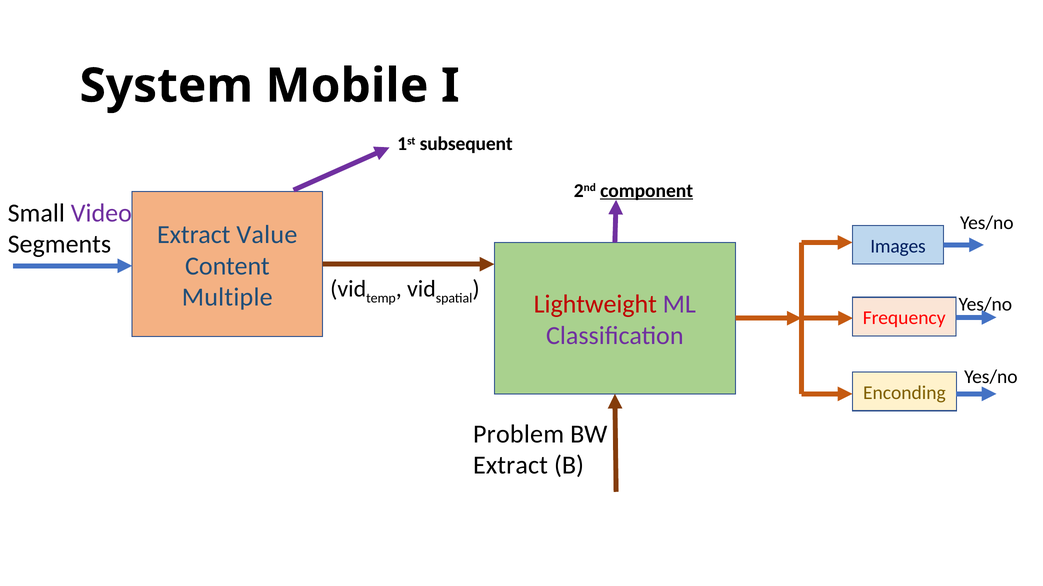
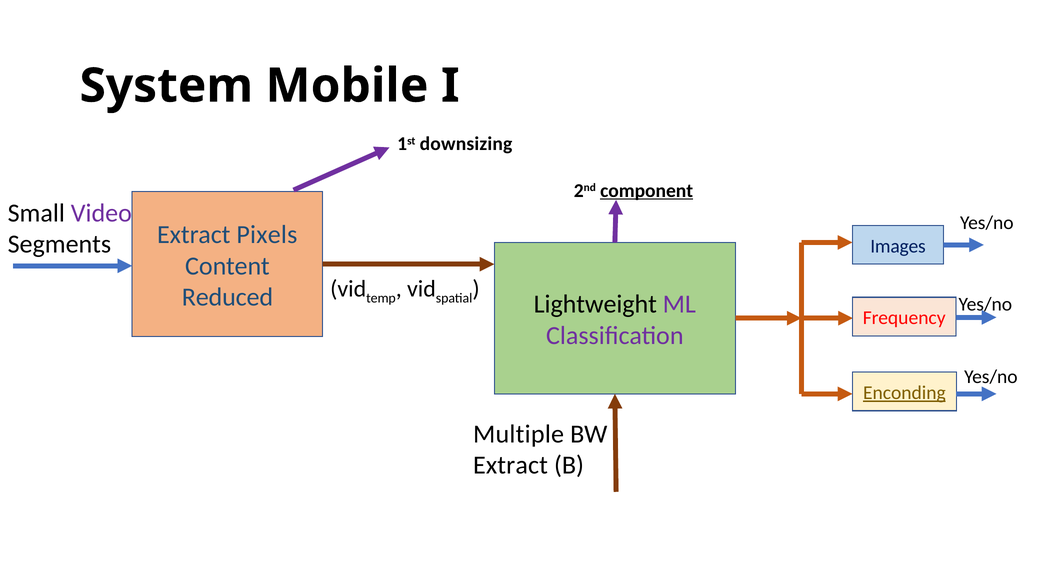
subsequent: subsequent -> downsizing (466, 144)
Value: Value -> Pixels (267, 235)
Multiple: Multiple -> Reduced (227, 298)
Lightweight colour: red -> black (595, 305)
Enconding underline: none -> present (904, 393)
Problem: Problem -> Multiple (519, 435)
